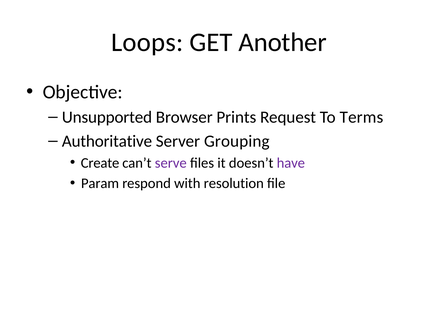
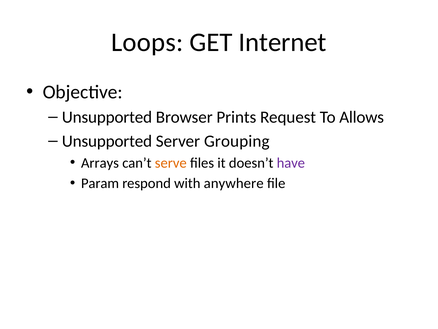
Another: Another -> Internet (283, 42)
Terms: Terms -> Allows (362, 117)
Authoritative: Authoritative -> Unsupported (107, 141)
Create: Create -> Arrays (100, 163)
serve colour: purple -> orange (171, 163)
resolution: resolution -> anywhere (234, 183)
